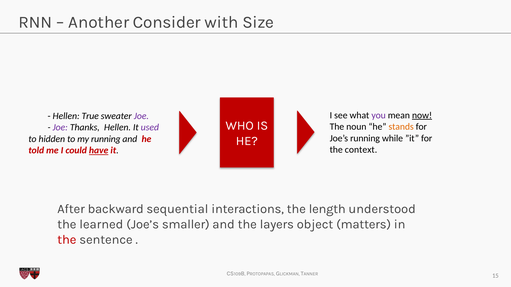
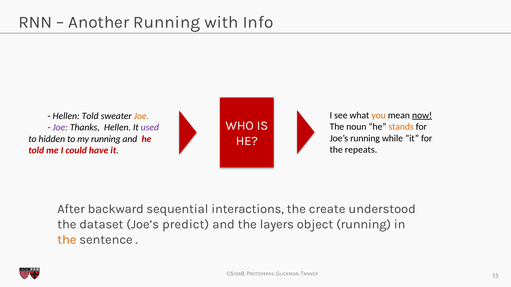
Another Consider: Consider -> Running (167, 22)
Size: Size -> Info (258, 22)
you colour: purple -> orange (379, 115)
Hellen True: True -> Told (90, 116)
Joe colour: purple -> orange (141, 116)
context: context -> repeats (361, 150)
have underline: present -> none (99, 151)
length: length -> create (327, 209)
learned: learned -> dataset (101, 225)
smaller: smaller -> predict (186, 225)
object matters: matters -> running (364, 225)
the colour: red -> orange (67, 240)
